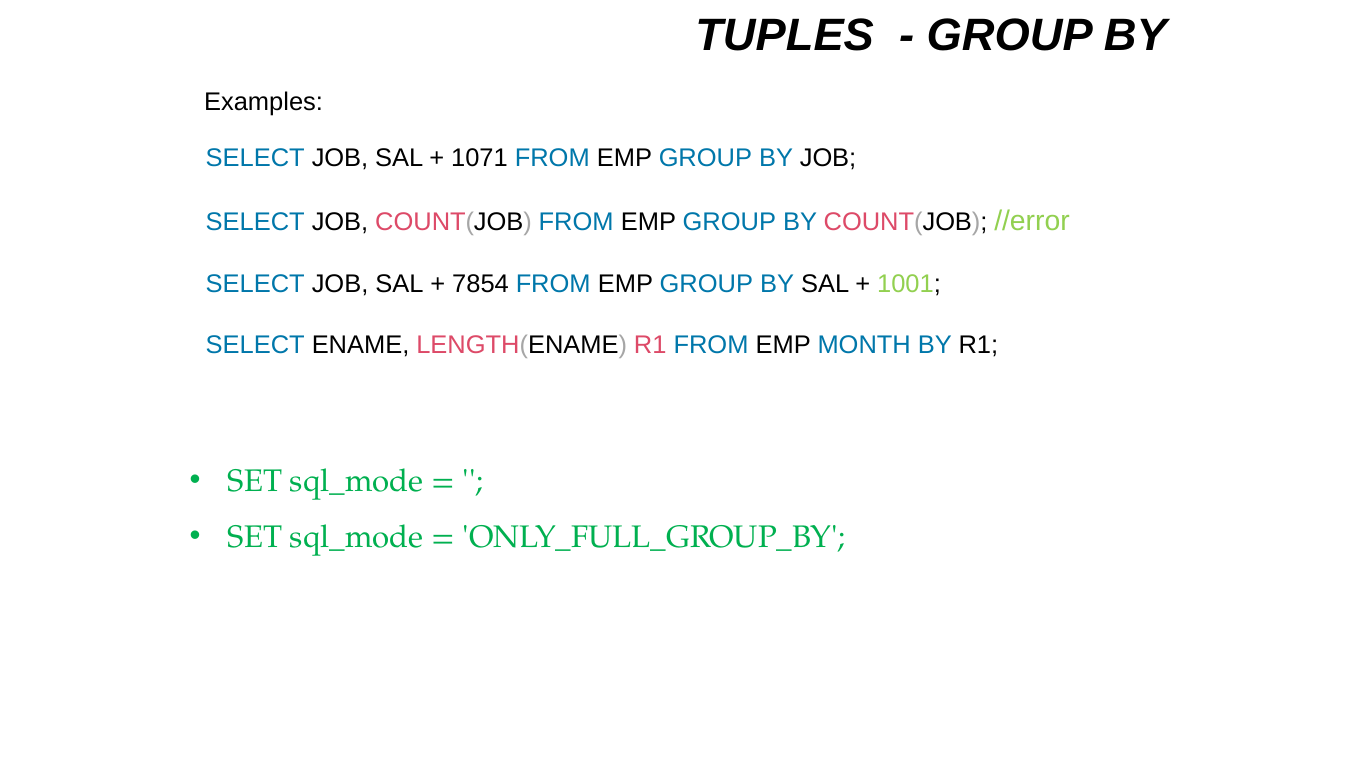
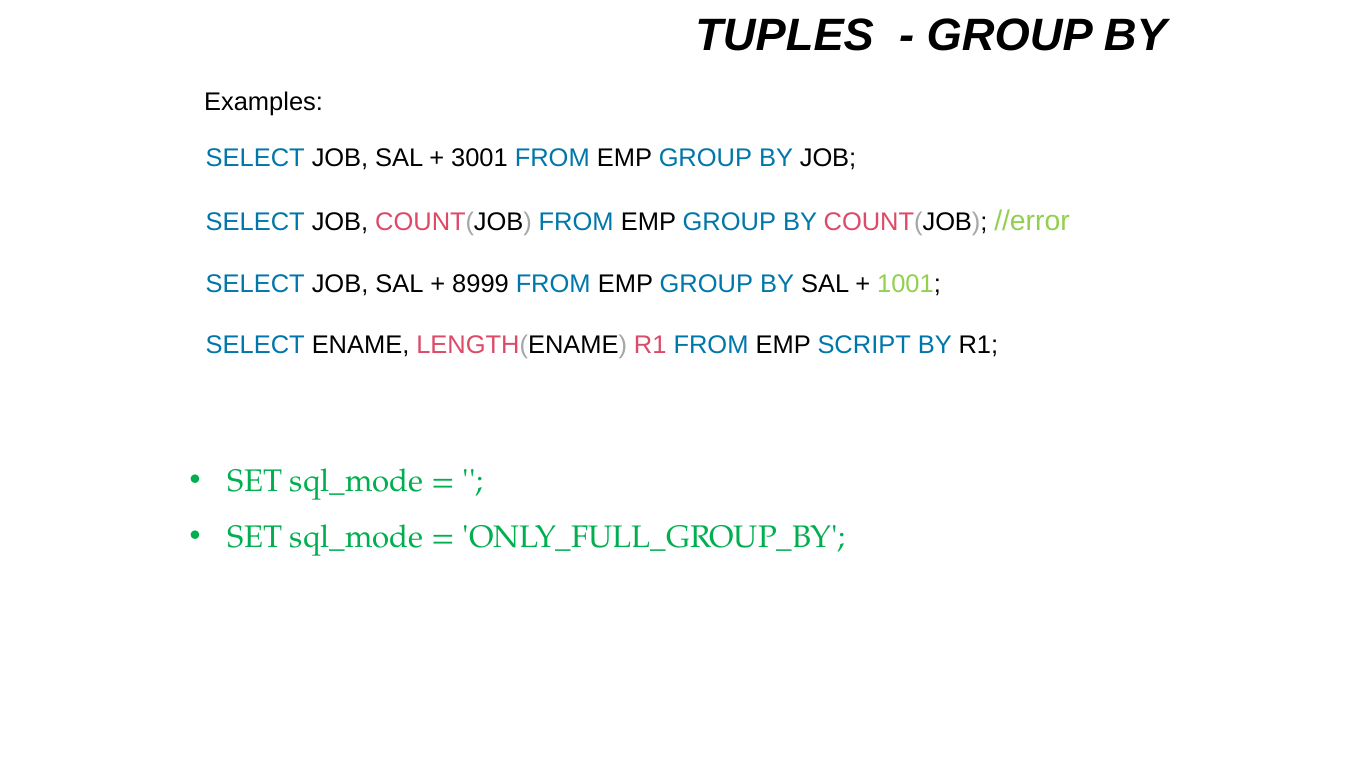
1071: 1071 -> 3001 (479, 158)
7854: 7854 -> 8999 (481, 284)
MONTH: MONTH -> SCRIPT (864, 345)
